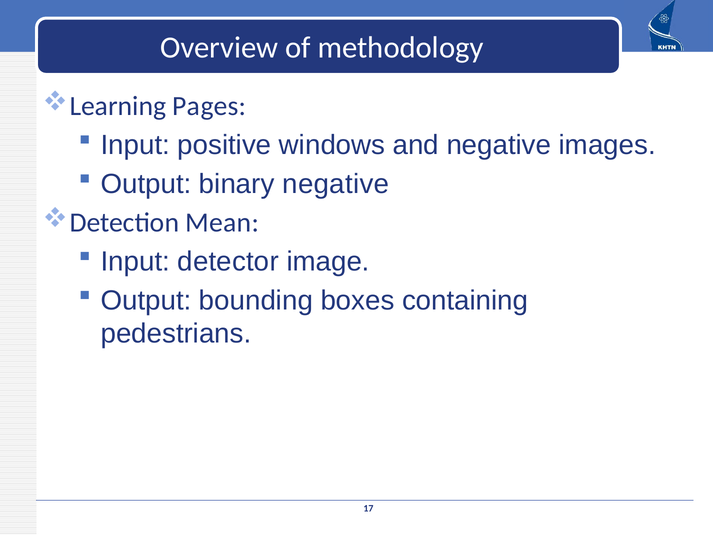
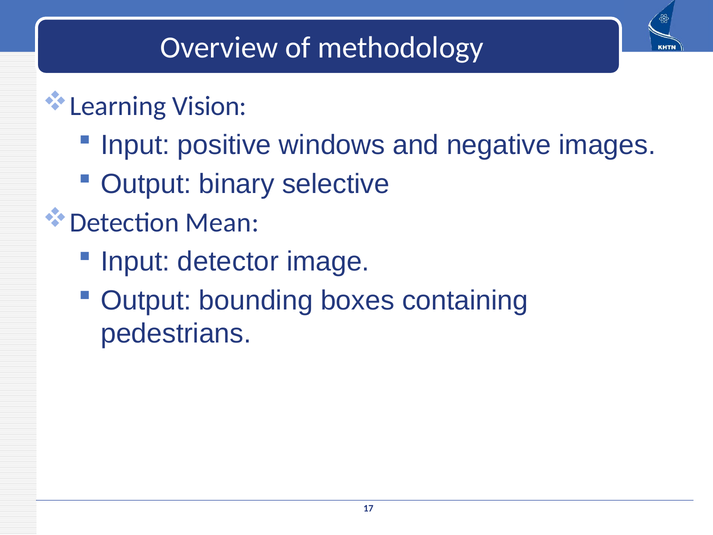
Pages: Pages -> Vision (210, 106)
binary negative: negative -> selective (336, 184)
